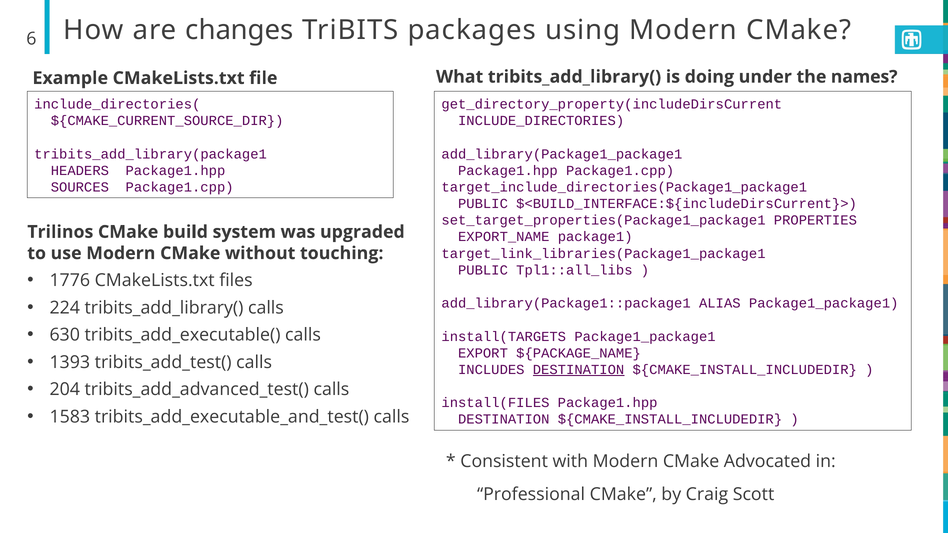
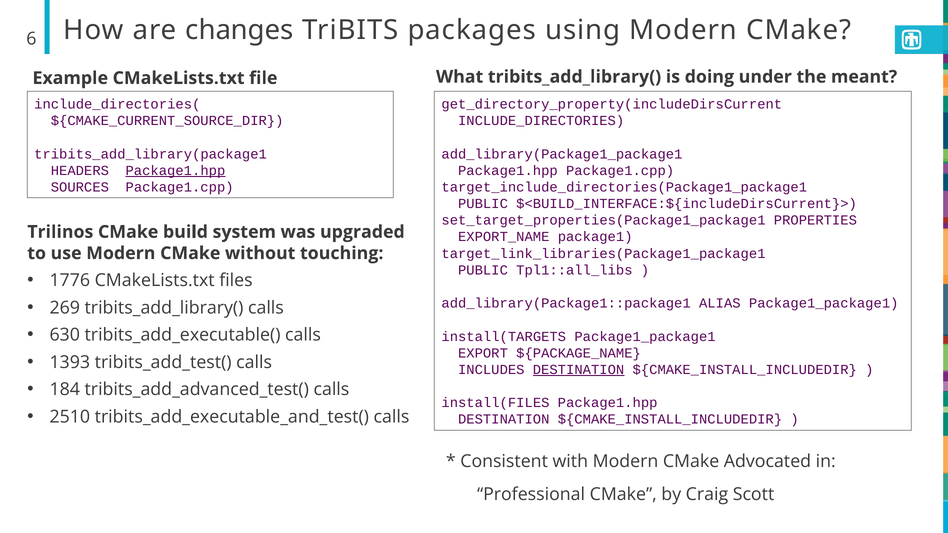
names: names -> meant (864, 77)
Package1.hpp underline: none -> present (175, 171)
224: 224 -> 269 (65, 308)
204: 204 -> 184 (65, 390)
1583: 1583 -> 2510 (70, 417)
